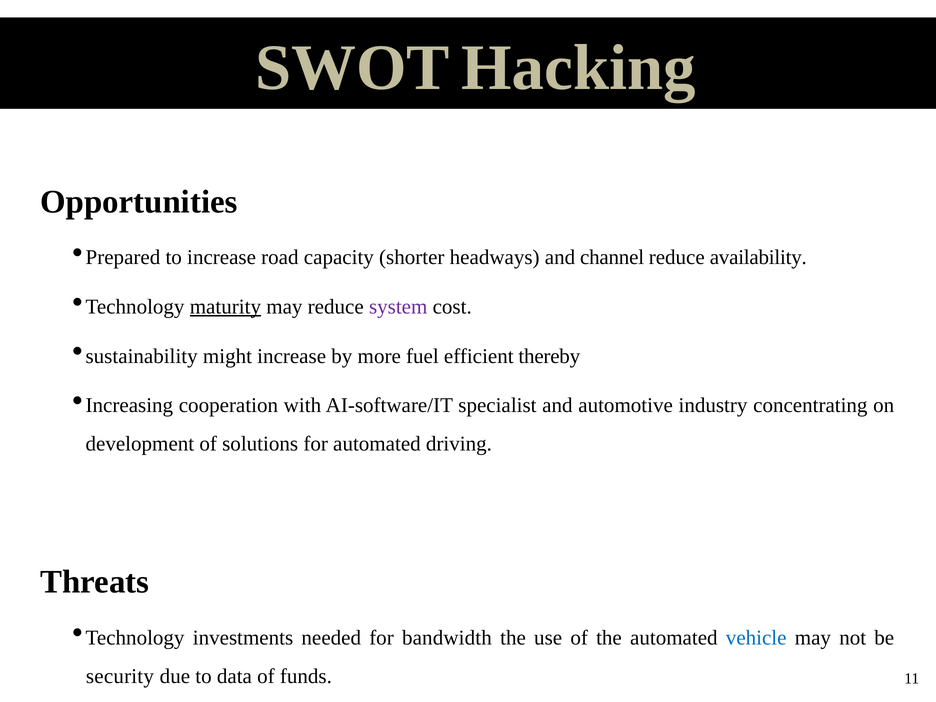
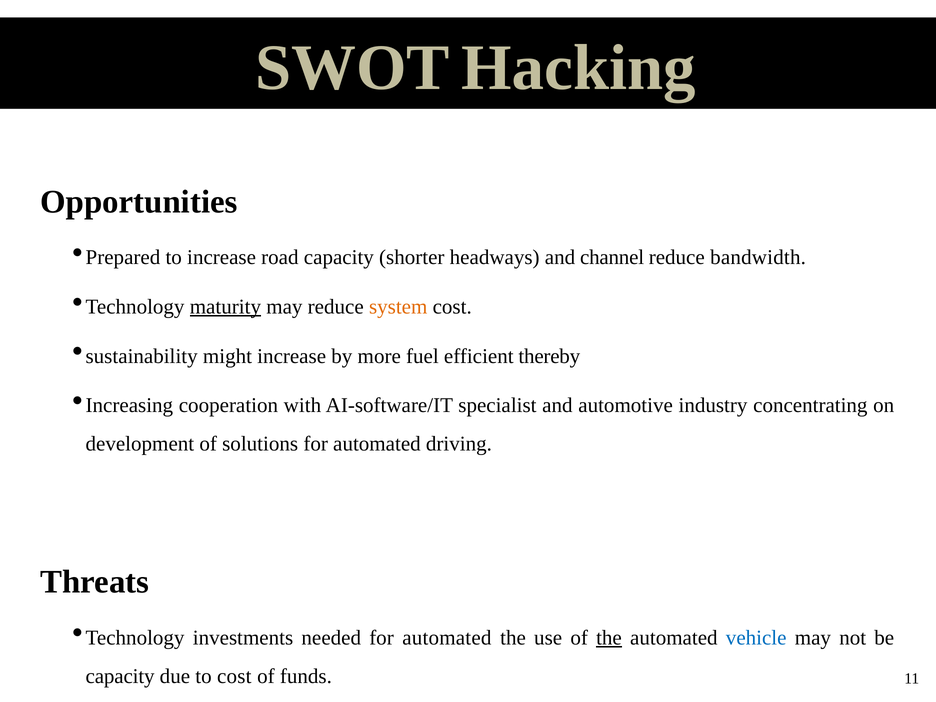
reduce availability: availability -> bandwidth (758, 257)
system colour: purple -> orange (398, 307)
needed for bandwidth: bandwidth -> automated (447, 638)
the underline: none -> present (609, 638)
security: security -> capacity (120, 676)
to data: data -> cost (234, 676)
